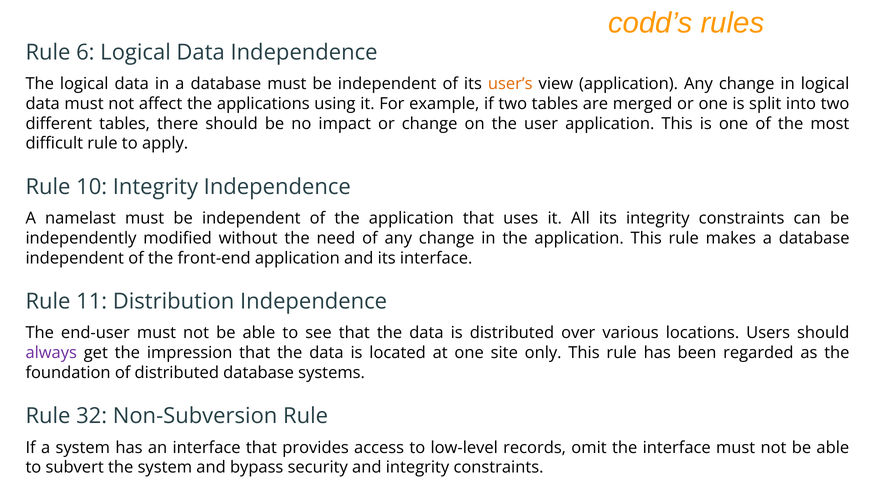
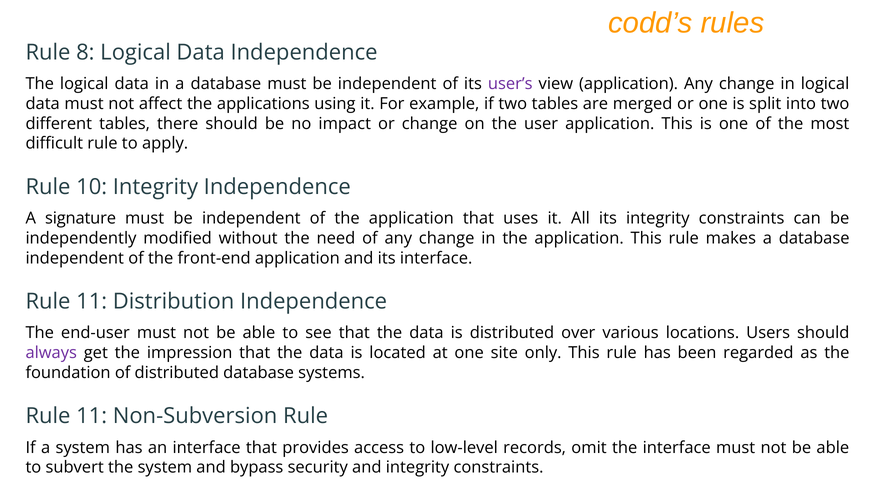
6: 6 -> 8 (85, 52)
user’s colour: orange -> purple (510, 84)
namelast: namelast -> signature (81, 218)
32: 32 -> 11 (92, 416)
